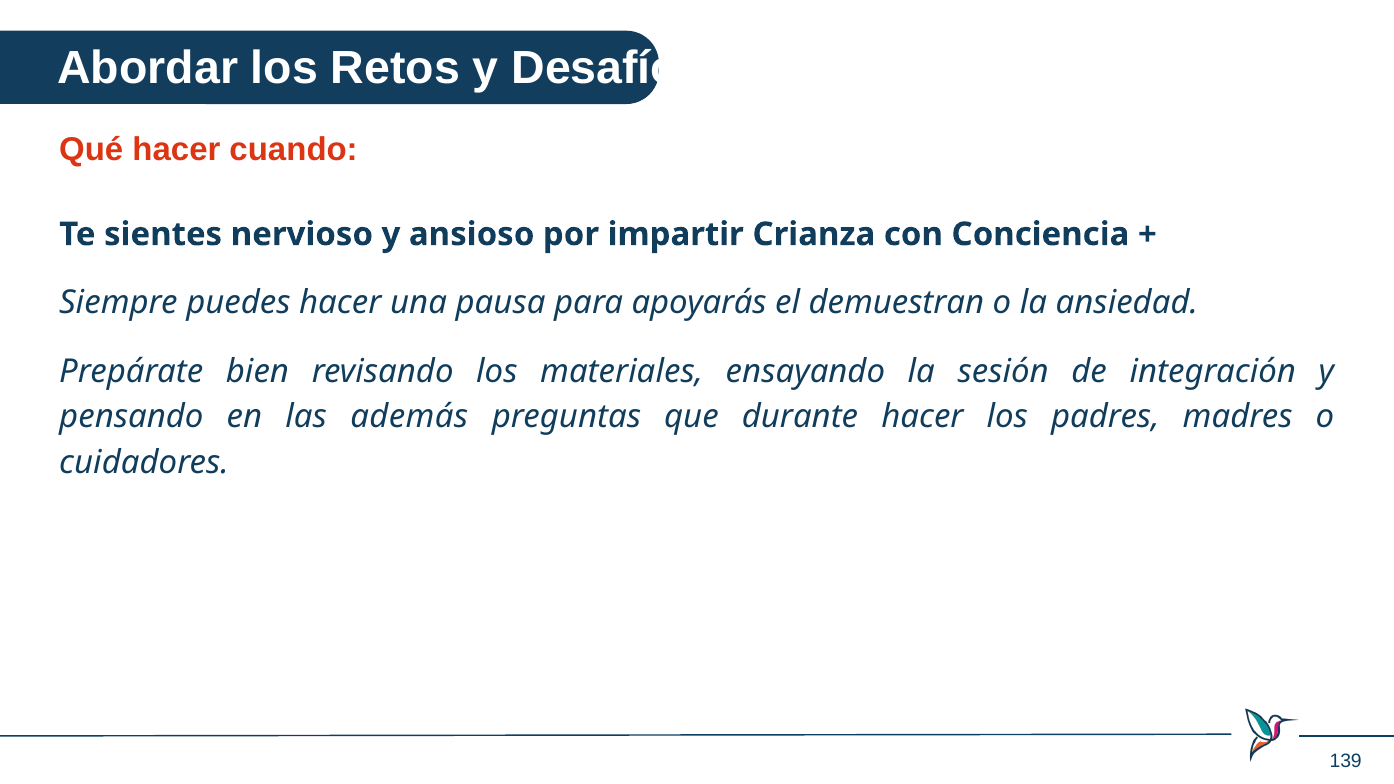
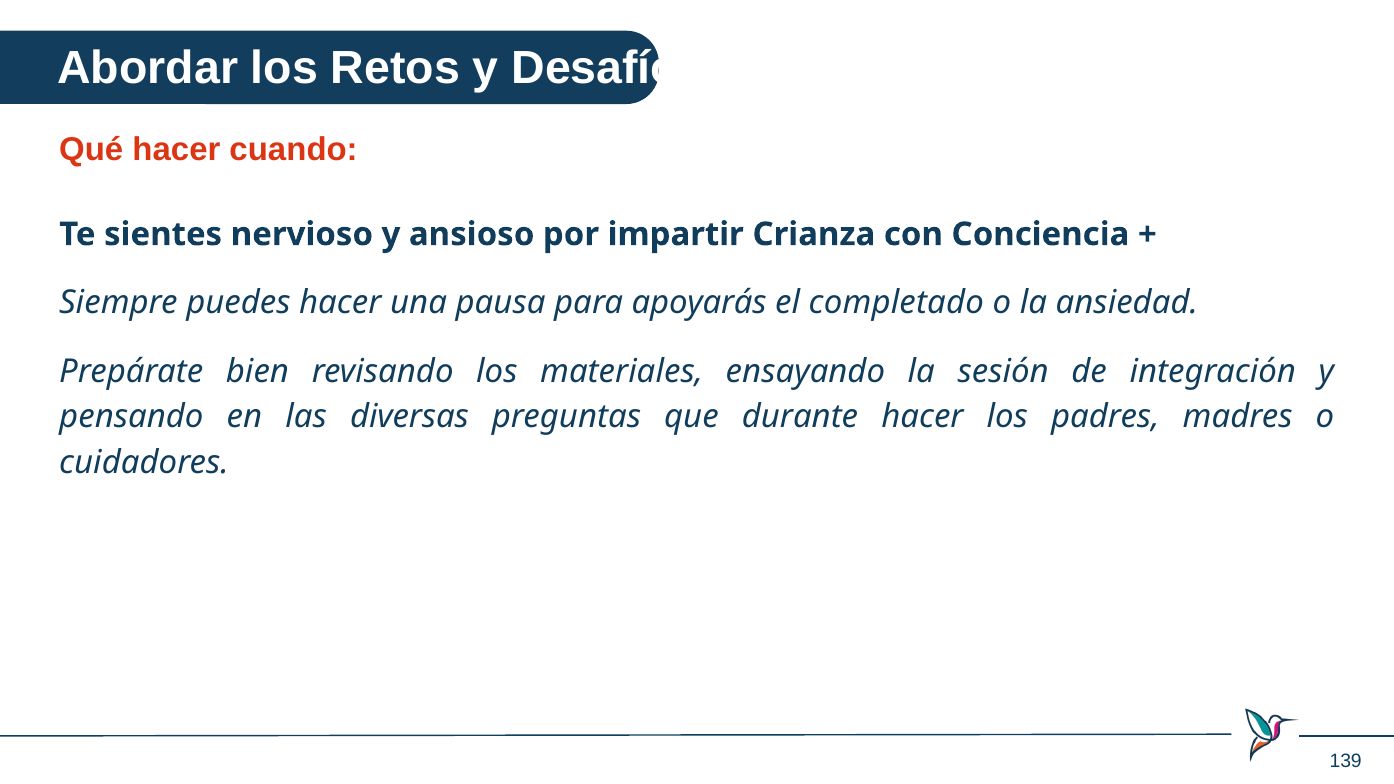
demuestran: demuestran -> completado (896, 303)
además: además -> diversas (409, 417)
